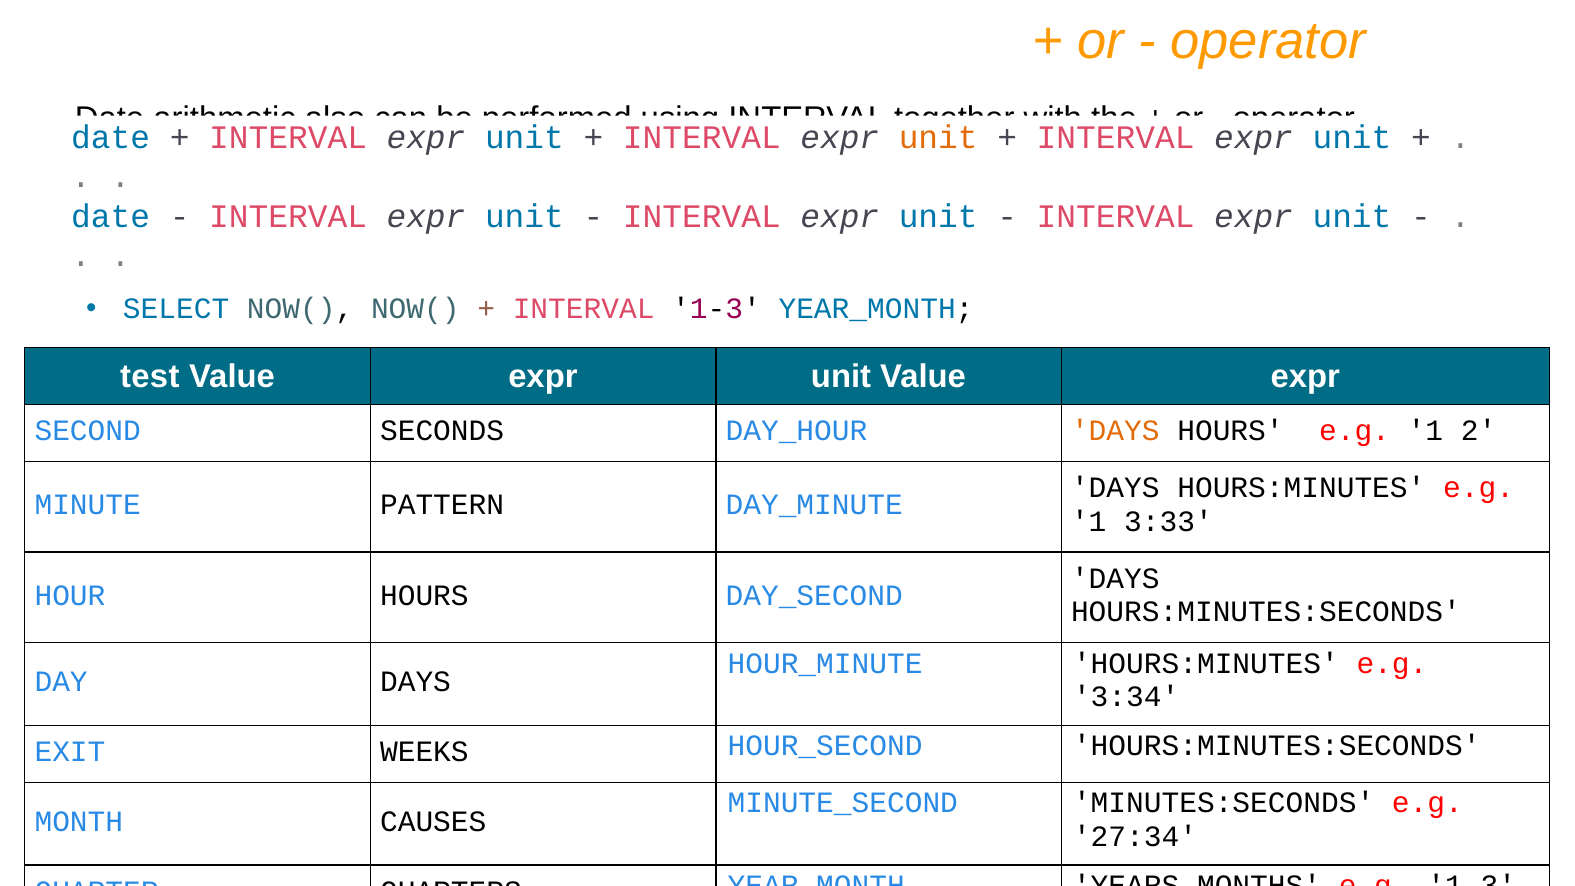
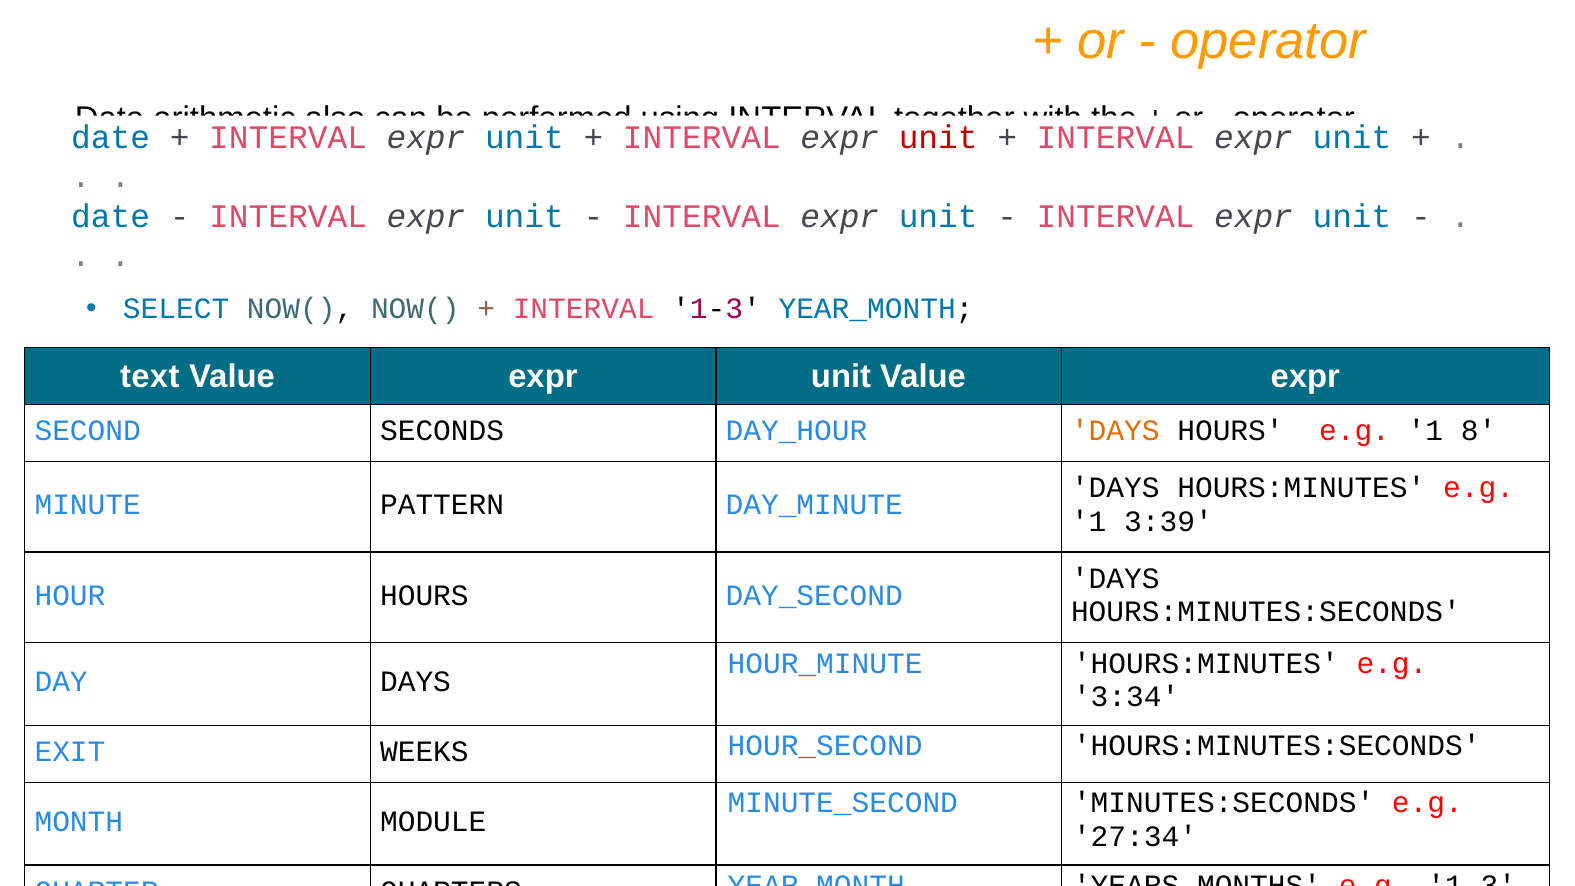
unit colour: orange -> red (938, 138)
test: test -> text (150, 376)
2: 2 -> 8 (1479, 431)
3:33: 3:33 -> 3:39 (1168, 522)
CAUSES: CAUSES -> MODULE (433, 822)
